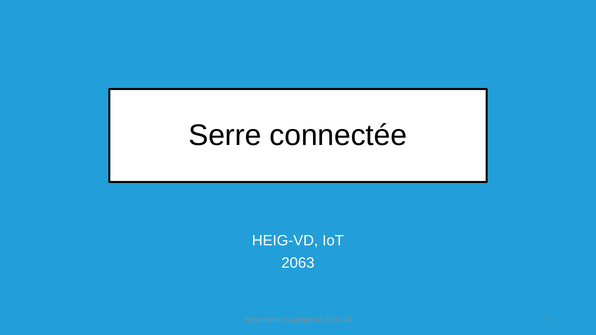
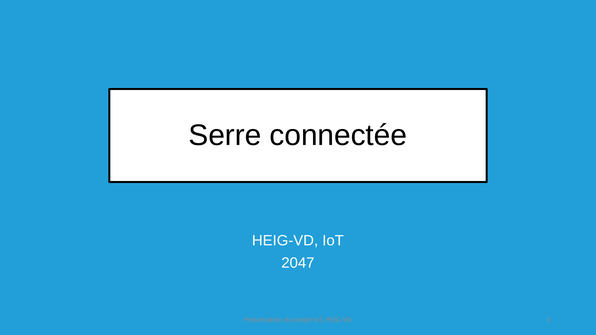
2063: 2063 -> 2047 (298, 263)
